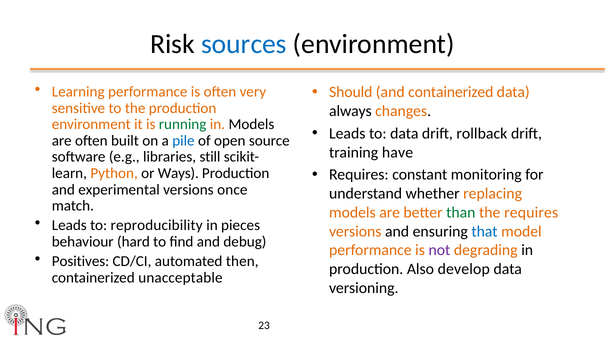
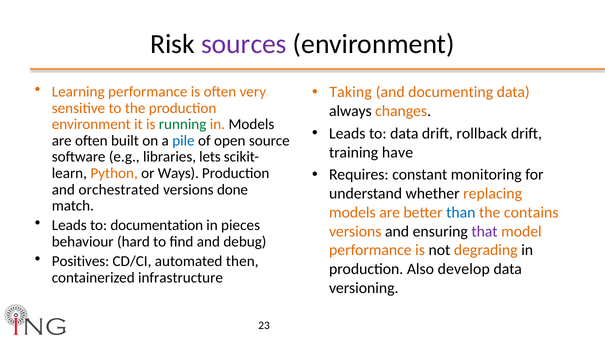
sources colour: blue -> purple (244, 44)
Should: Should -> Taking (351, 92)
and containerized: containerized -> documenting (451, 92)
still: still -> lets (210, 157)
experimental: experimental -> orchestrated (119, 190)
once: once -> done (233, 190)
than colour: green -> blue (461, 213)
the requires: requires -> contains (531, 213)
reproducibility: reproducibility -> documentation (157, 226)
that colour: blue -> purple (485, 232)
not colour: purple -> black (439, 251)
unacceptable: unacceptable -> infrastructure (181, 278)
